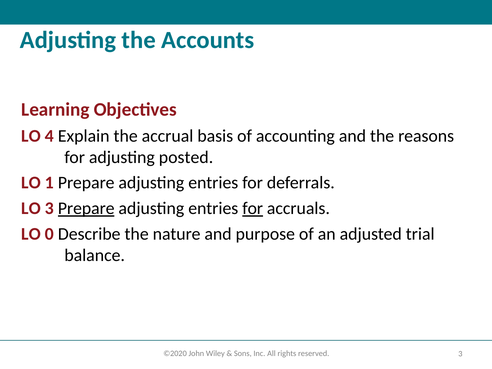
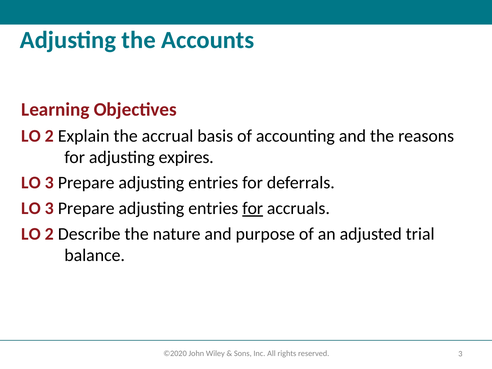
4: 4 -> 2 (49, 136)
posted: posted -> expires (186, 157)
1: 1 -> 3 (49, 183)
Prepare underline: present -> none (86, 208)
0: 0 -> 2 (49, 234)
